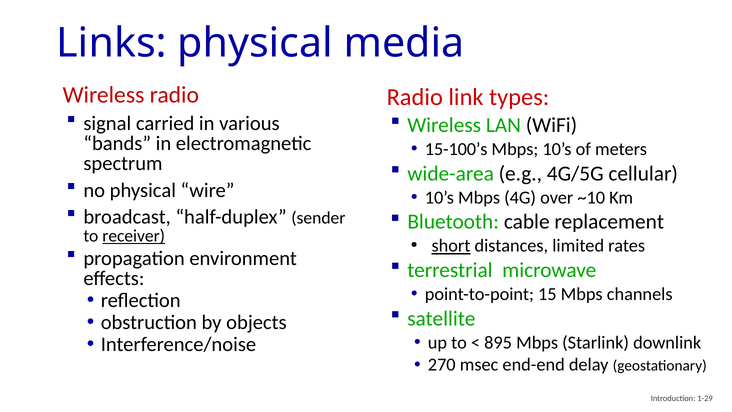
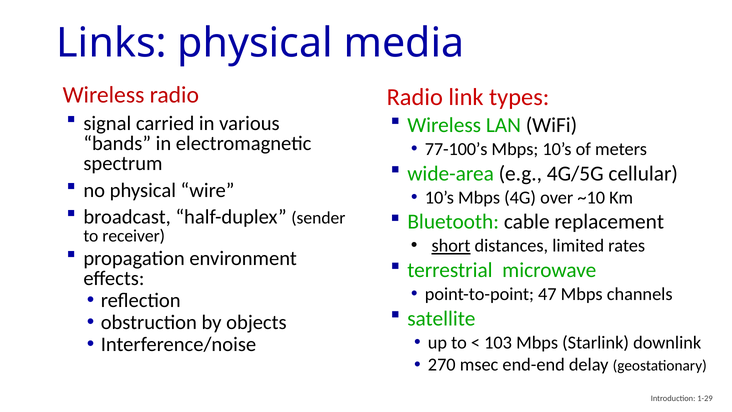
15-100’s: 15-100’s -> 77-100’s (456, 149)
receiver underline: present -> none (134, 236)
15: 15 -> 47 (547, 294)
895: 895 -> 103 (498, 342)
